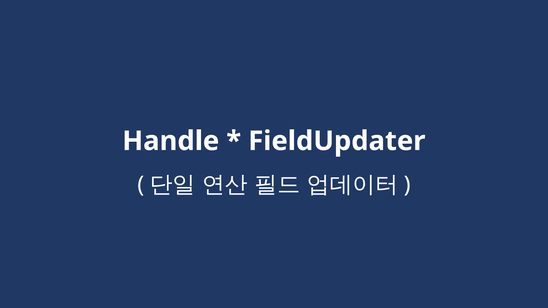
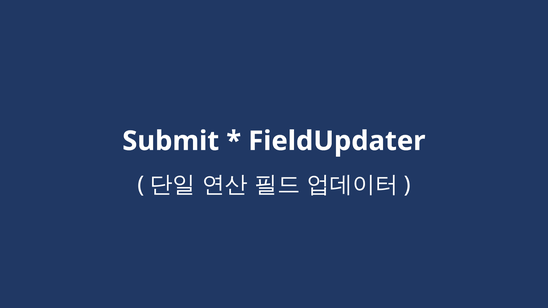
Handle: Handle -> Submit (171, 141)
